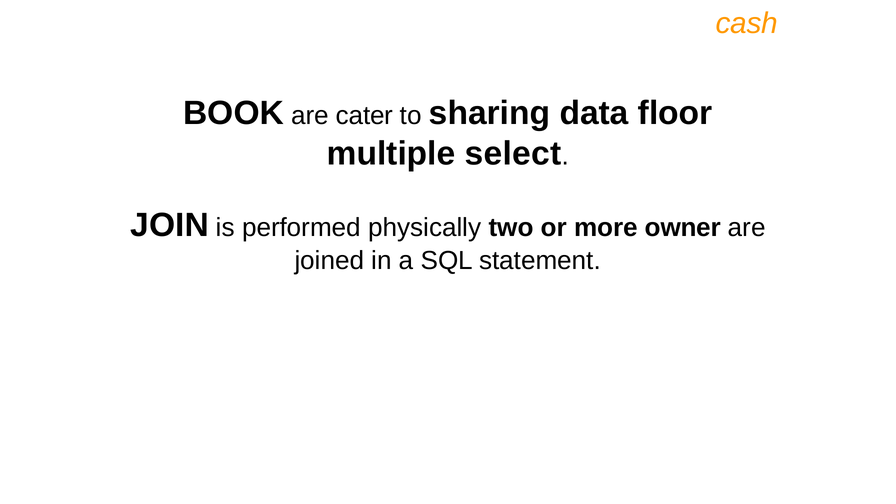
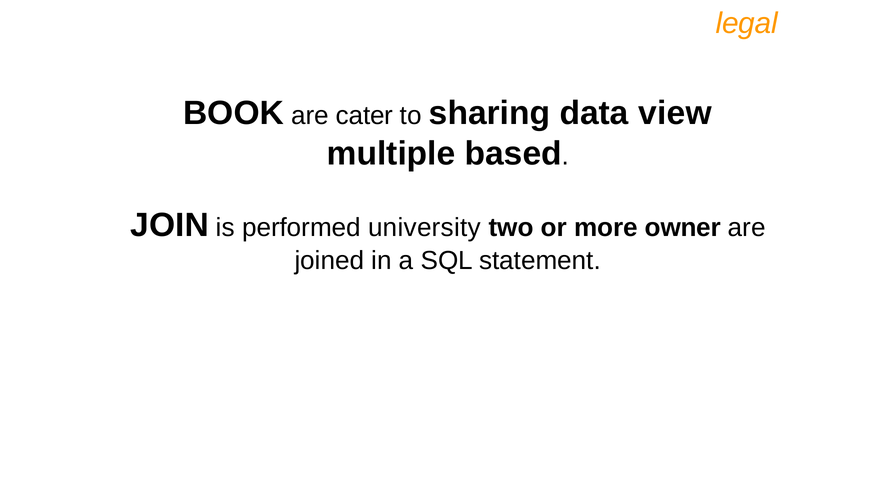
cash: cash -> legal (747, 23)
floor: floor -> view (675, 113)
select: select -> based (513, 154)
physically: physically -> university (425, 228)
